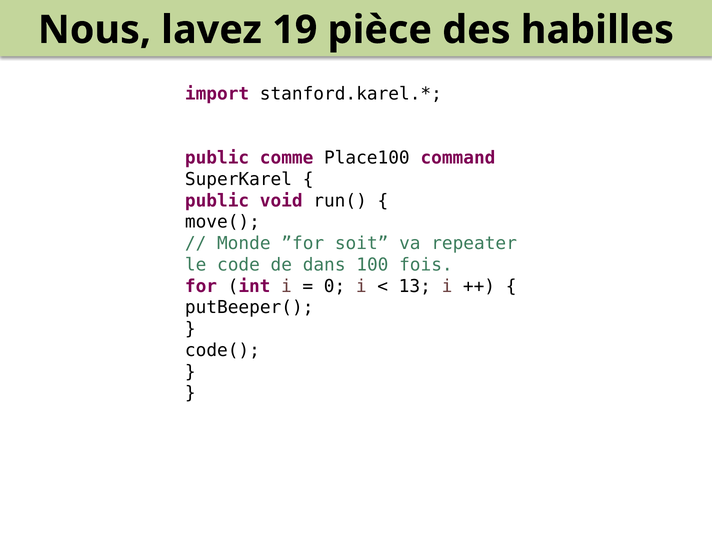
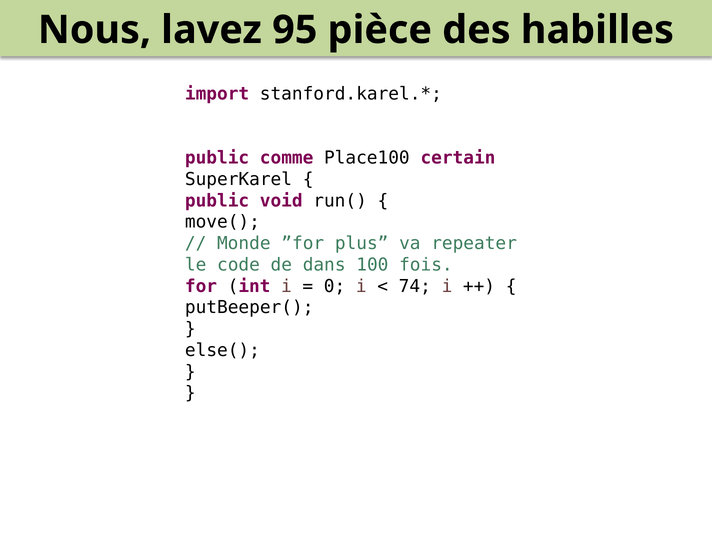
19: 19 -> 95 (295, 30)
command: command -> certain (458, 158)
soit: soit -> plus (362, 243)
13: 13 -> 74 (415, 286)
code(: code( -> else( (222, 350)
